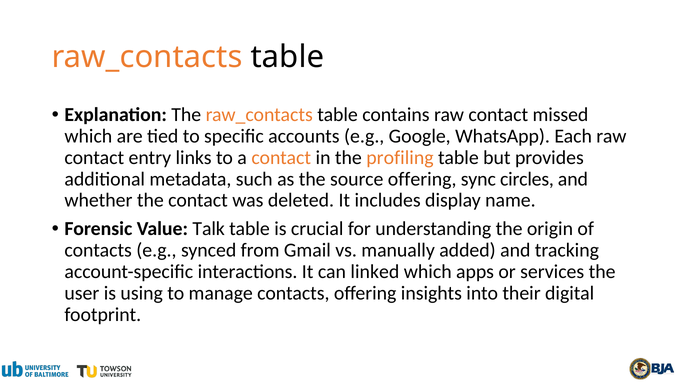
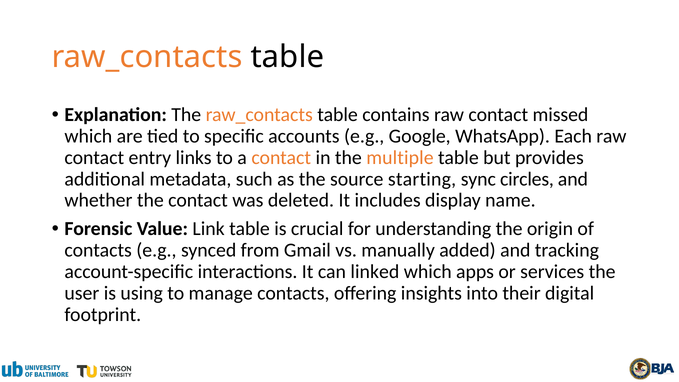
profiling: profiling -> multiple (400, 158)
source offering: offering -> starting (422, 179)
Talk: Talk -> Link (209, 229)
